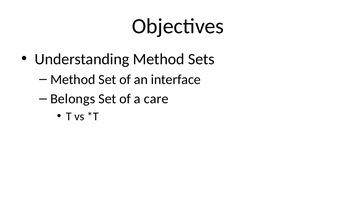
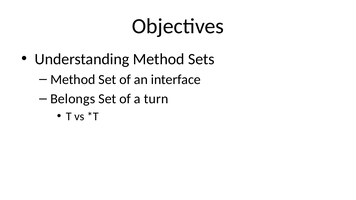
care: care -> turn (156, 99)
